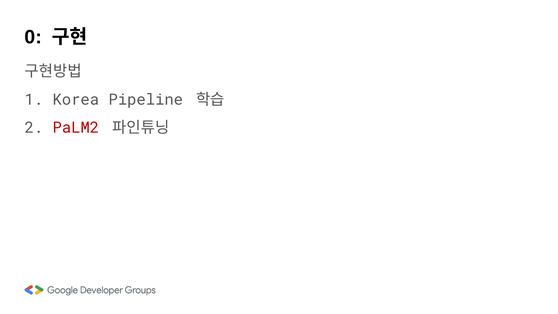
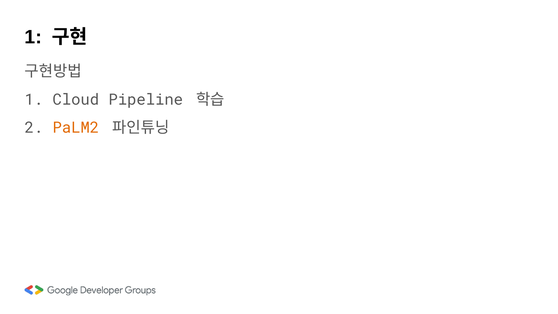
0: 0 -> 1 (33, 37)
Korea: Korea -> Cloud (76, 100)
PaLM2 colour: red -> orange (76, 128)
